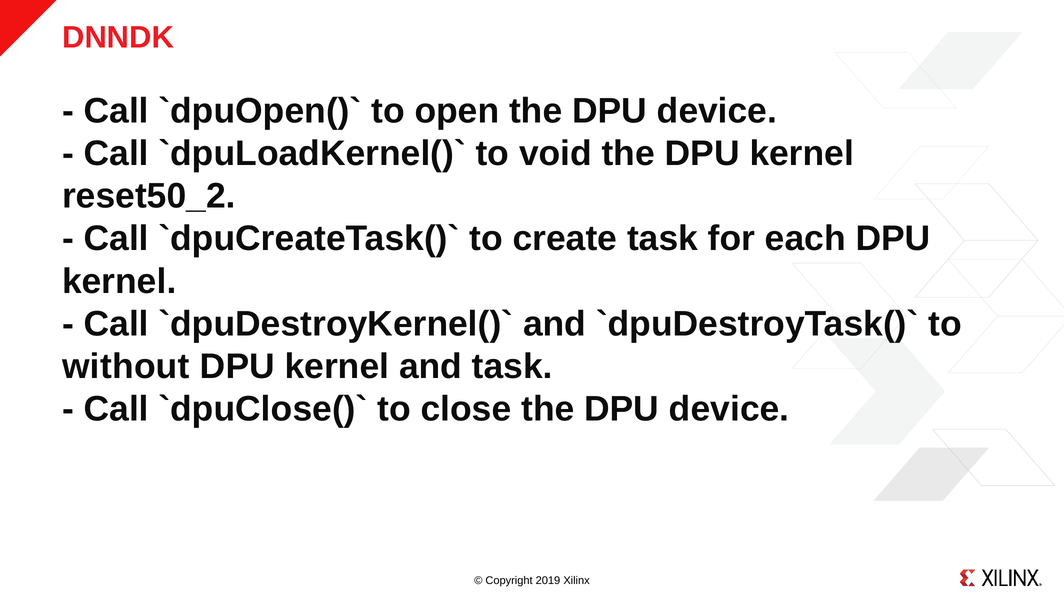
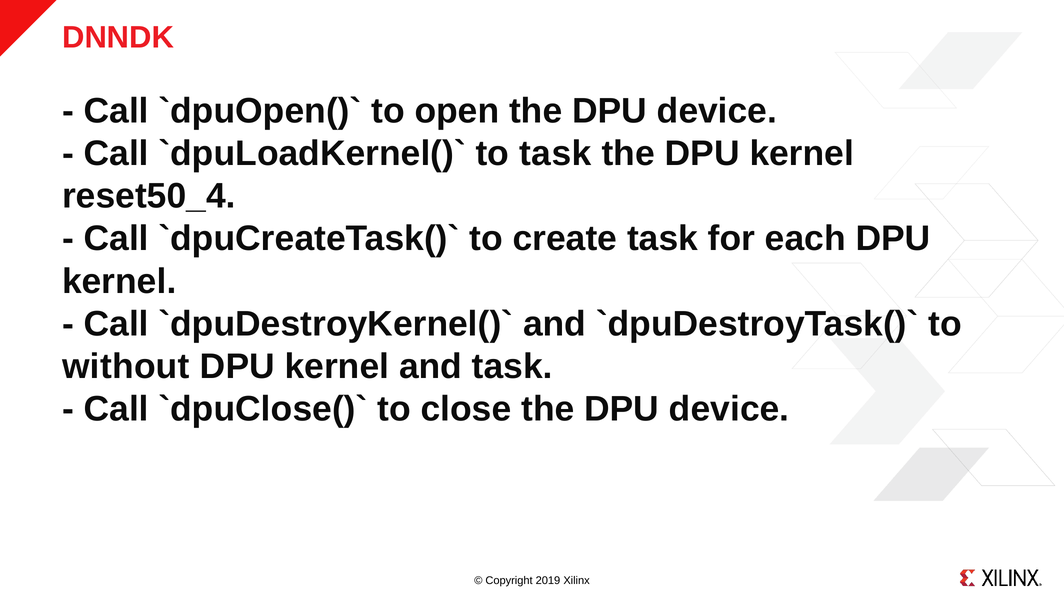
to void: void -> task (555, 153)
reset50_2: reset50_2 -> reset50_4 (149, 196)
